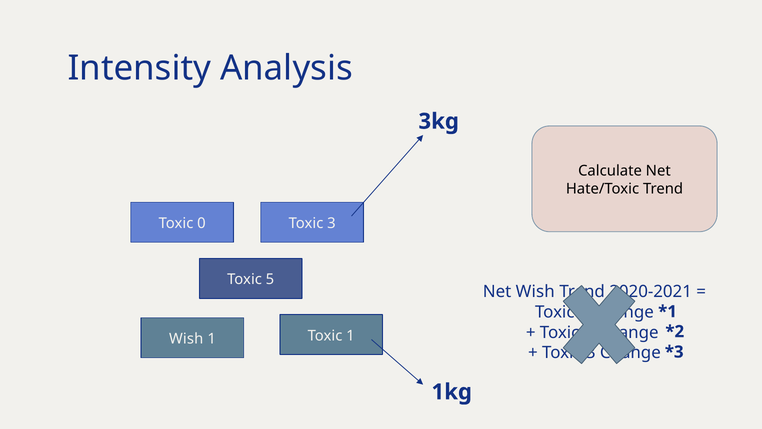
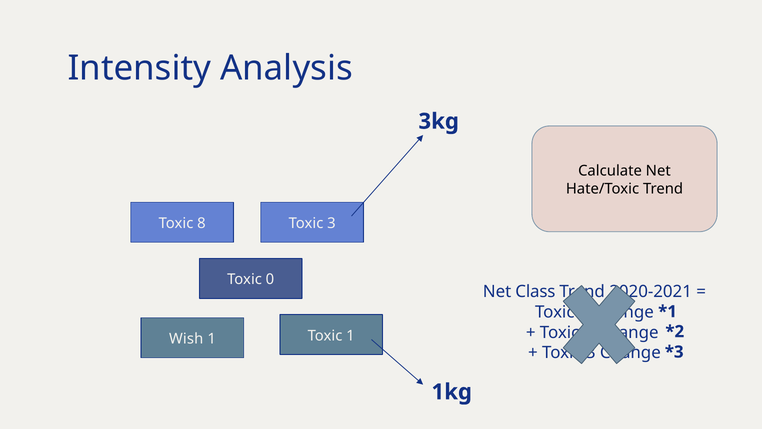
0: 0 -> 8 (201, 223)
5: 5 -> 0 (270, 279)
Net Wish: Wish -> Class (535, 292)
